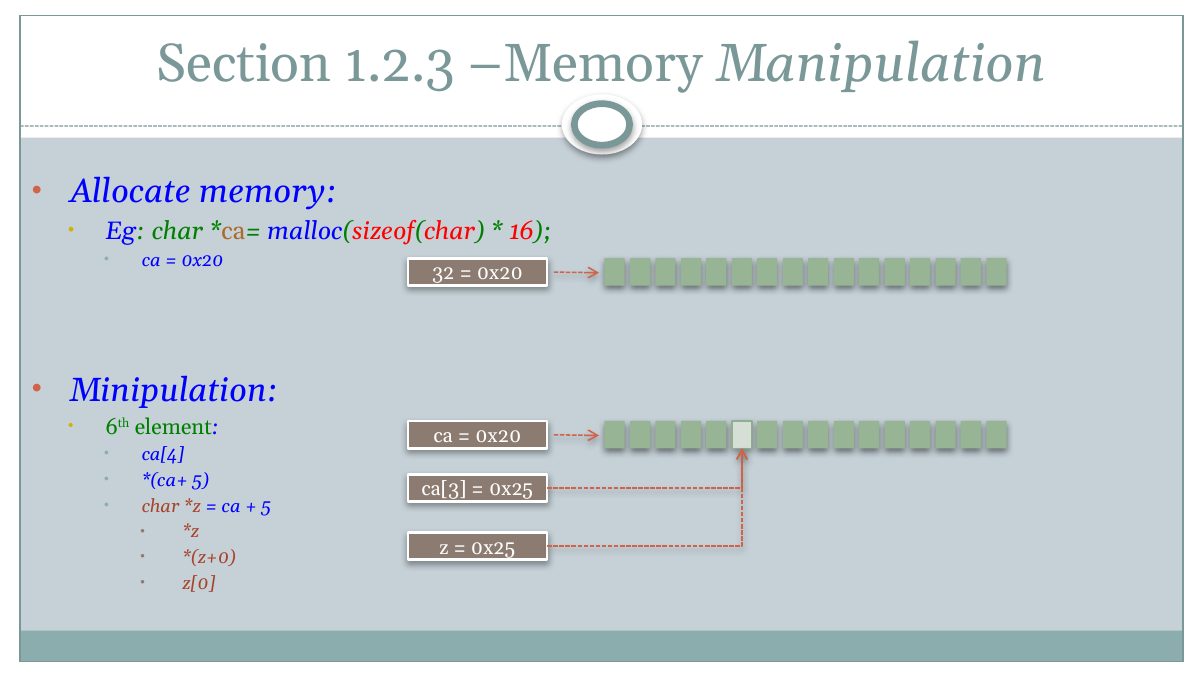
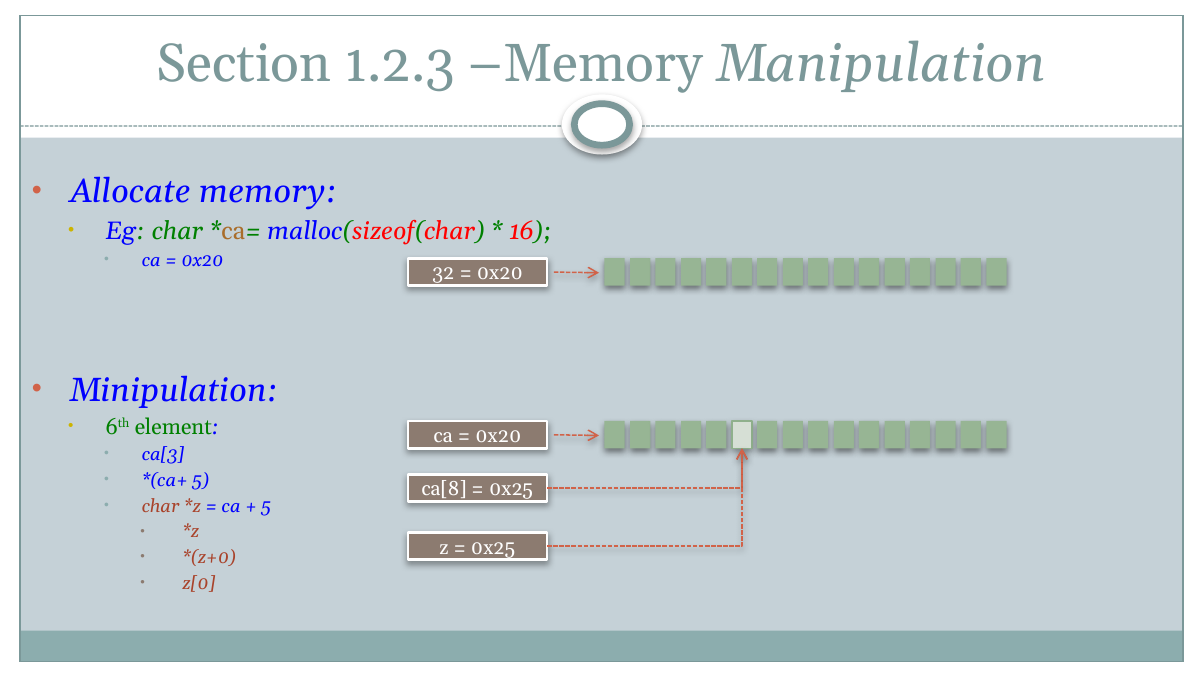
ca[4: ca[4 -> ca[3 (163, 455)
ca[3: ca[3 -> ca[8 (444, 490)
